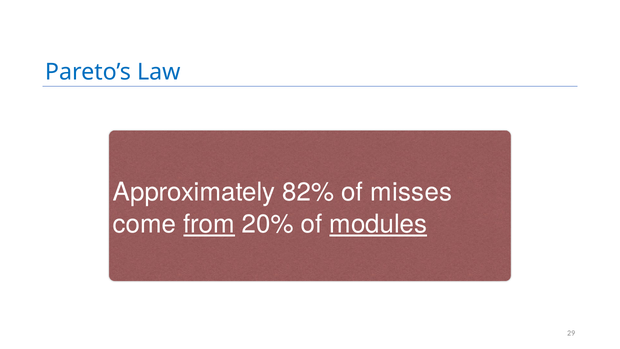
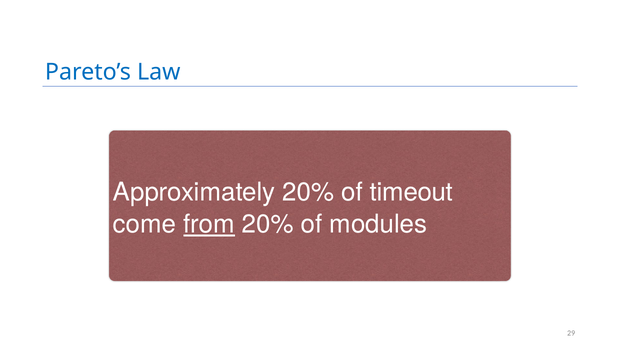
Approximately 82%: 82% -> 20% (308, 192)
misses: misses -> timeout (412, 192)
modules underline: present -> none (378, 224)
